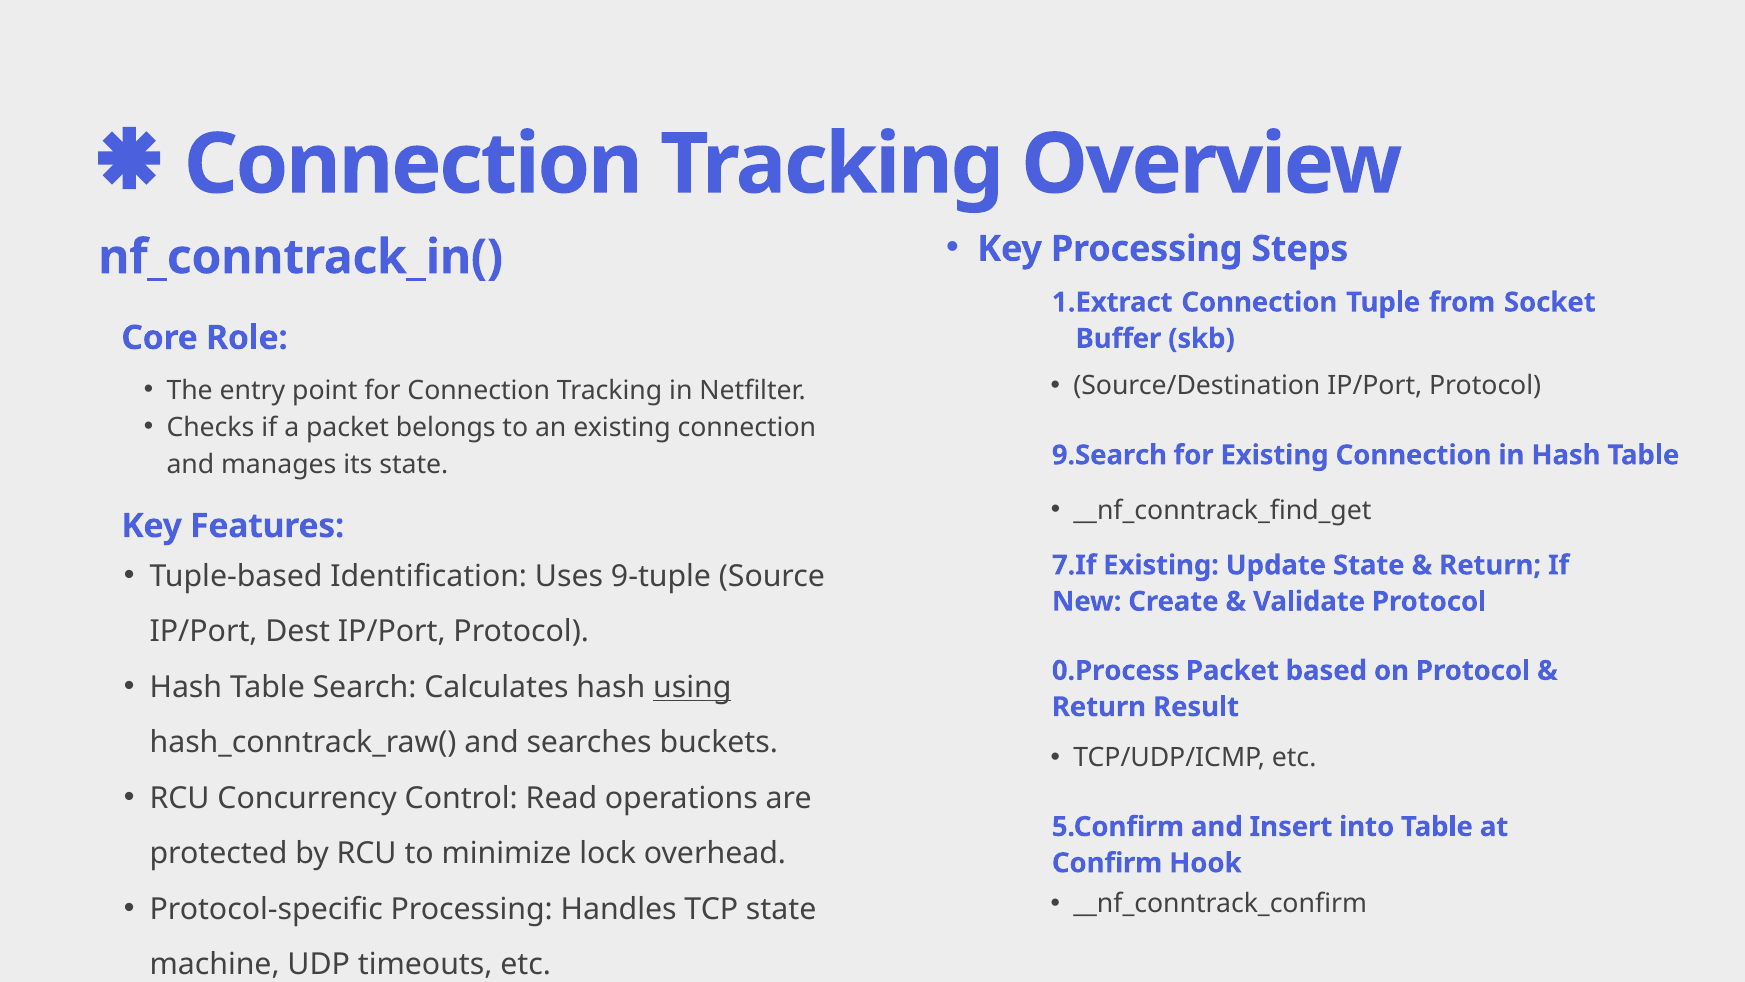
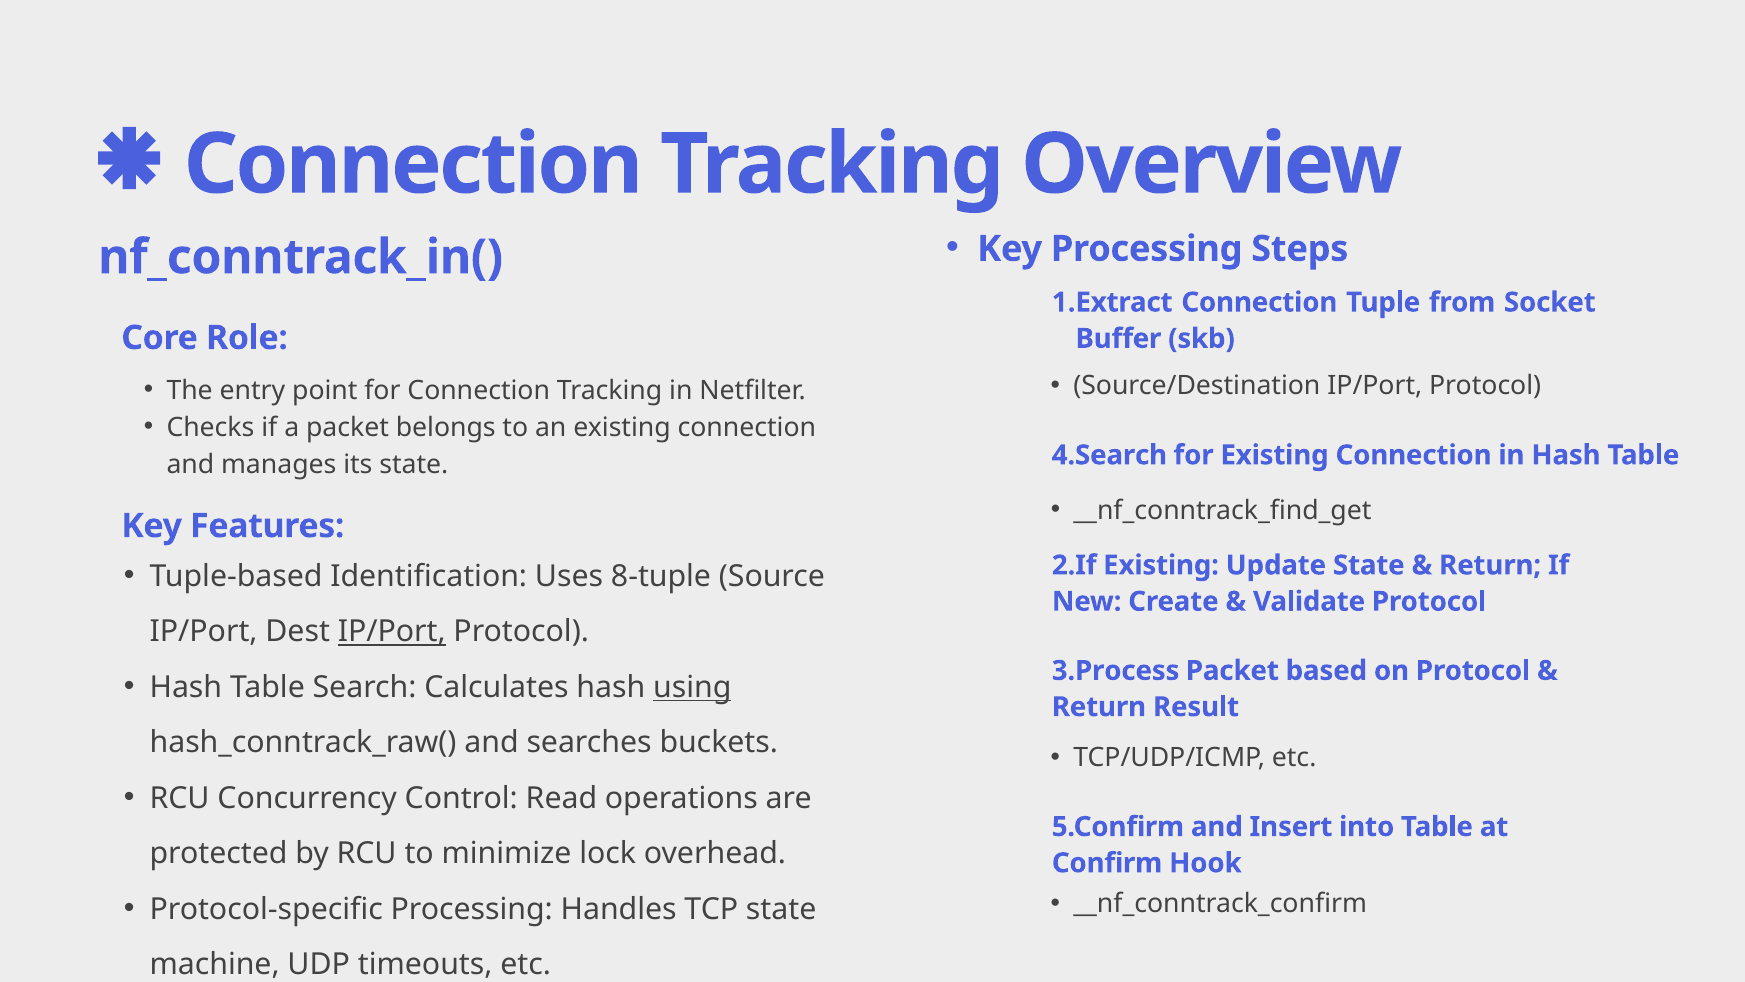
9.Search: 9.Search -> 4.Search (1109, 455)
9-tuple: 9-tuple -> 8-tuple (661, 576)
7.If: 7.If -> 2.If (1074, 565)
IP/Port underline: none -> present (392, 632)
0.Process: 0.Process -> 3.Process (1116, 670)
